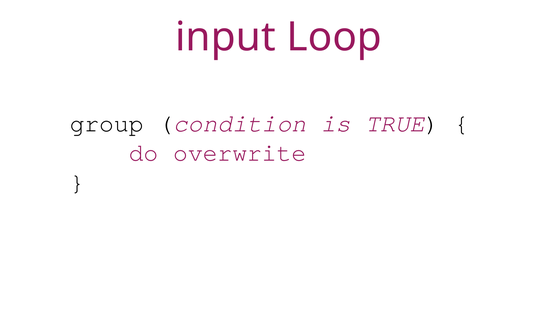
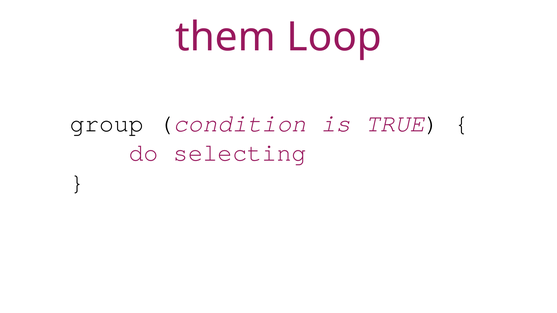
input: input -> them (225, 37)
overwrite: overwrite -> selecting (240, 153)
